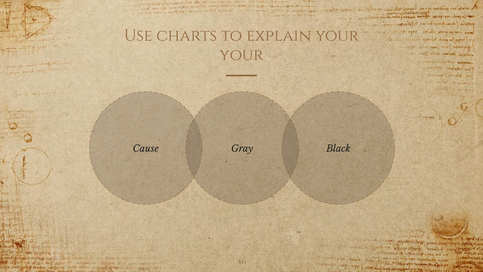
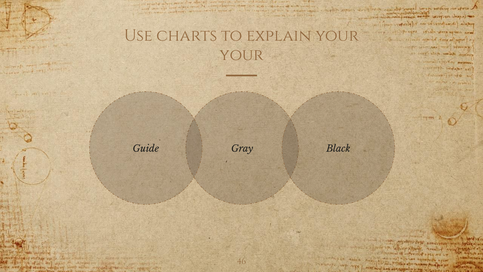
Cause: Cause -> Guide (146, 148)
